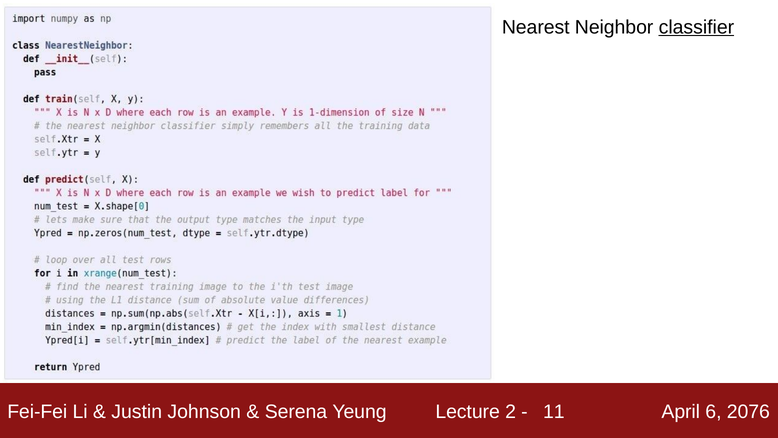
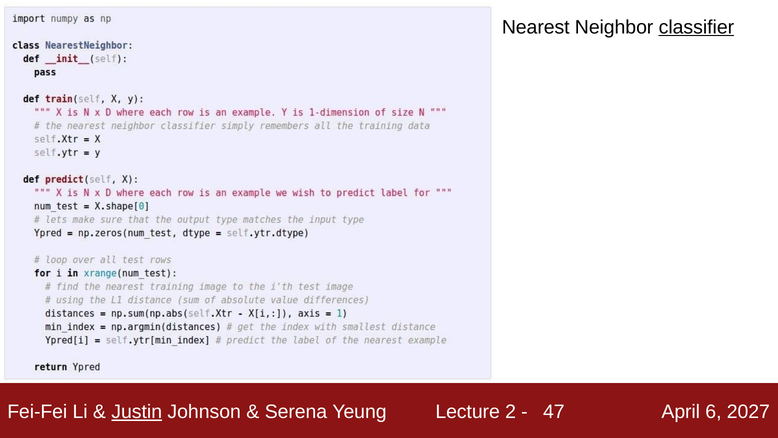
Justin underline: none -> present (137, 412)
11: 11 -> 47 (554, 412)
2076: 2076 -> 2027 (748, 412)
